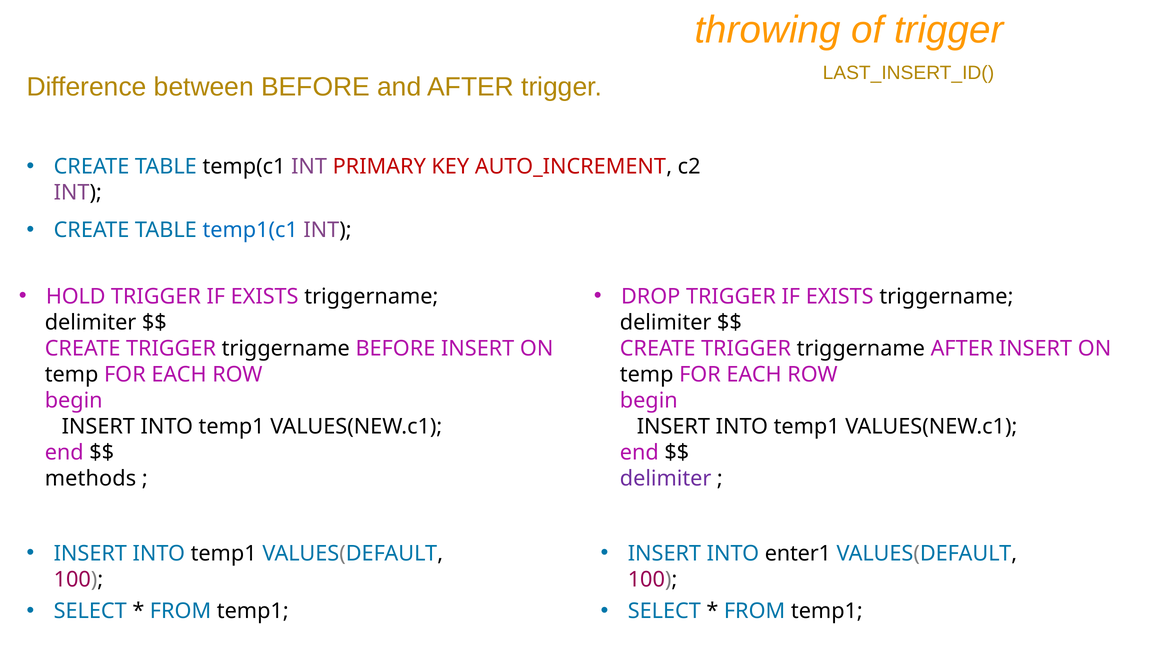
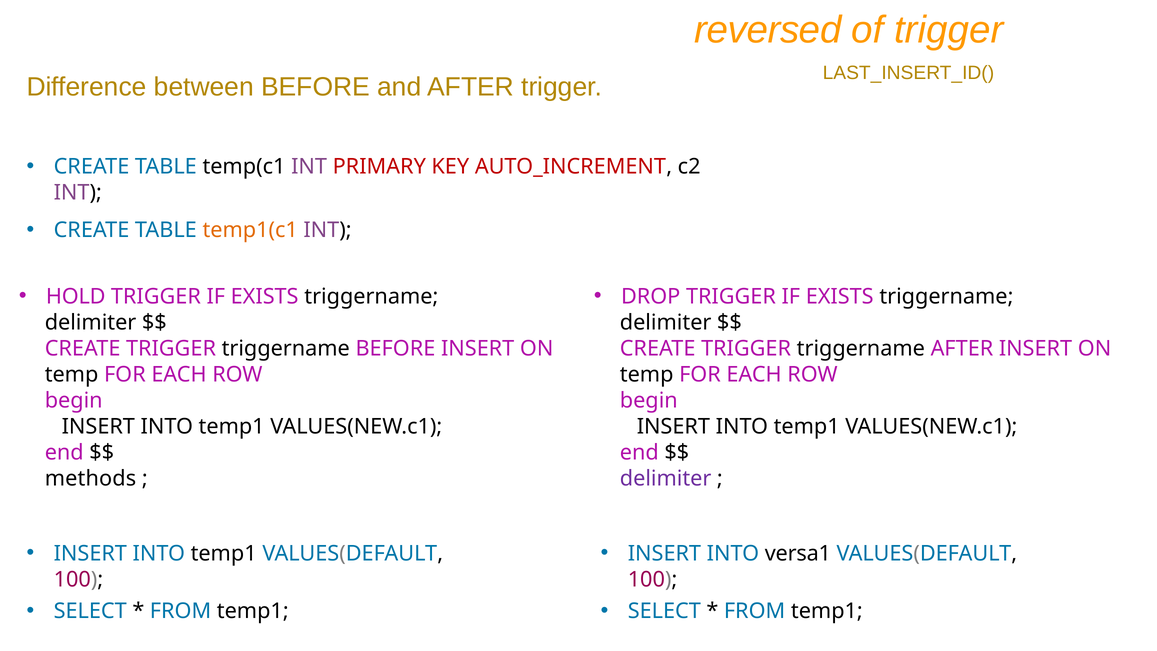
throwing: throwing -> reversed (768, 30)
temp1(c1 colour: blue -> orange (250, 230)
enter1: enter1 -> versa1 (798, 553)
